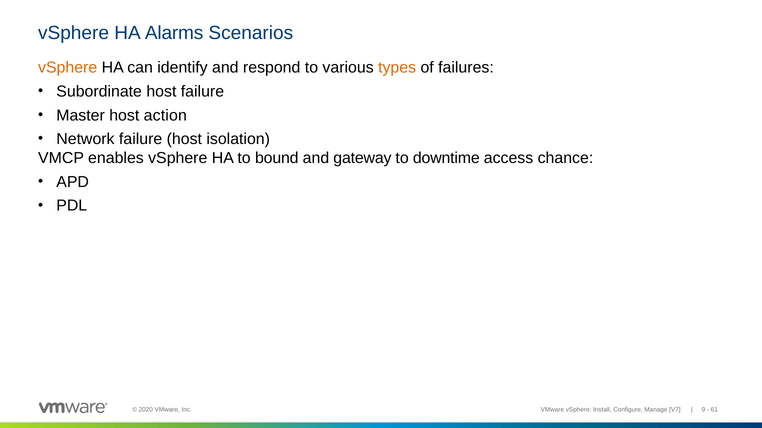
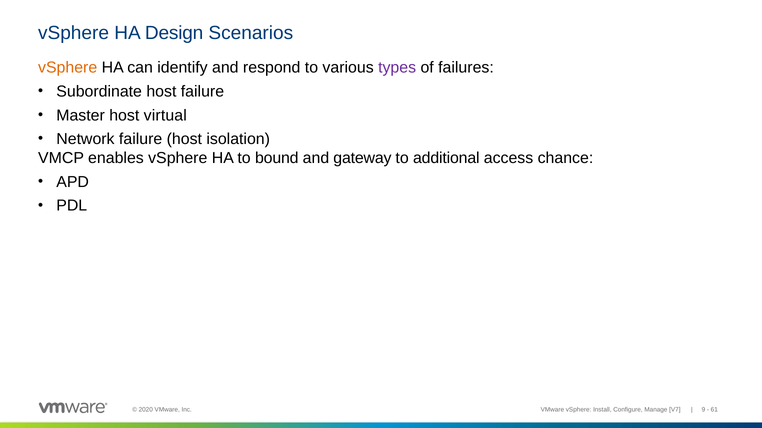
Alarms: Alarms -> Design (174, 33)
types colour: orange -> purple (397, 68)
action: action -> virtual (165, 115)
downtime: downtime -> additional (446, 158)
